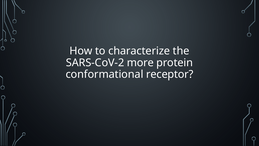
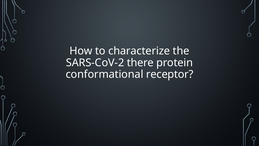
more: more -> there (140, 62)
